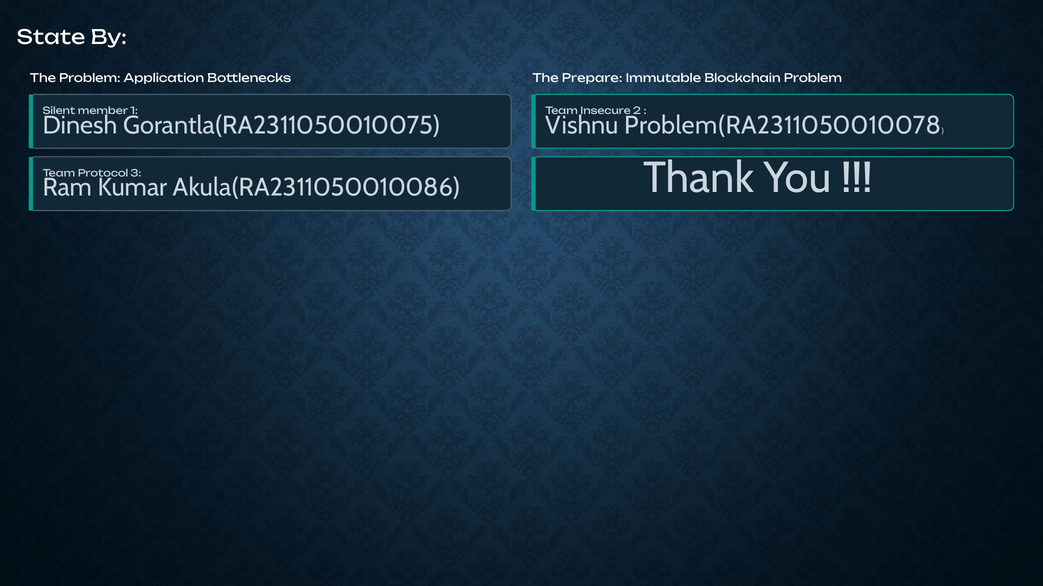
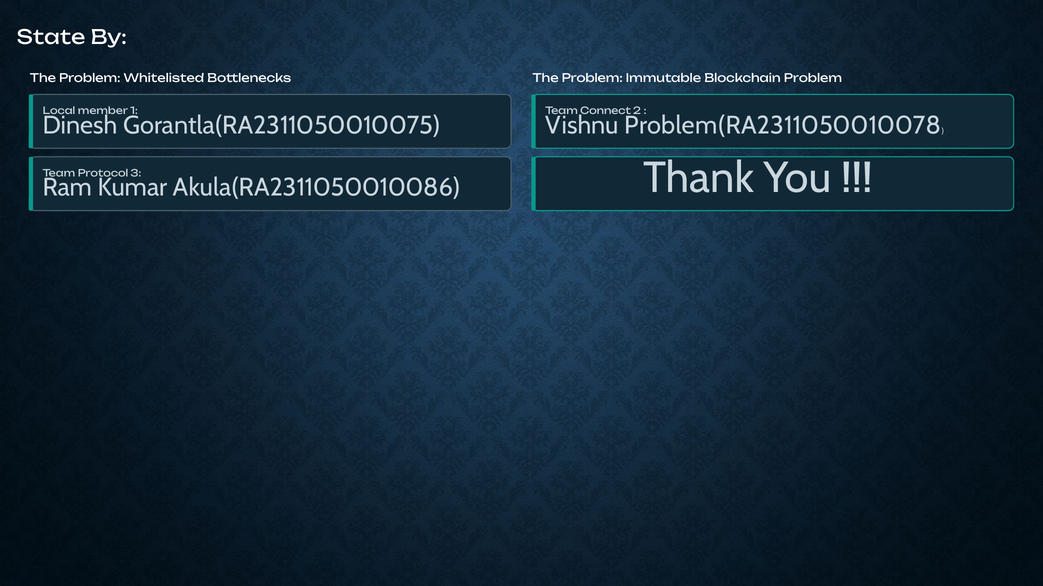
Application: Application -> Whitelisted (164, 79)
Prepare: Prepare -> Problem (592, 79)
Silent: Silent -> Local (59, 111)
Insecure: Insecure -> Connect (606, 111)
